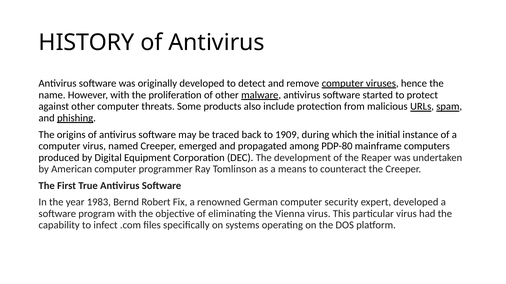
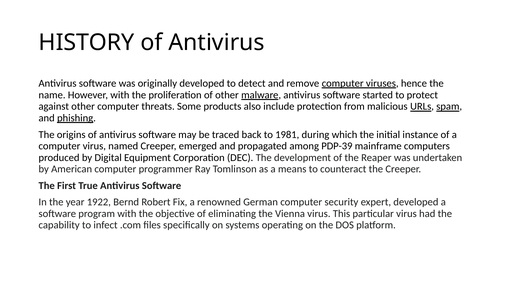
1909: 1909 -> 1981 (287, 135)
PDP-80: PDP-80 -> PDP-39 (337, 146)
1983: 1983 -> 1922 (99, 203)
